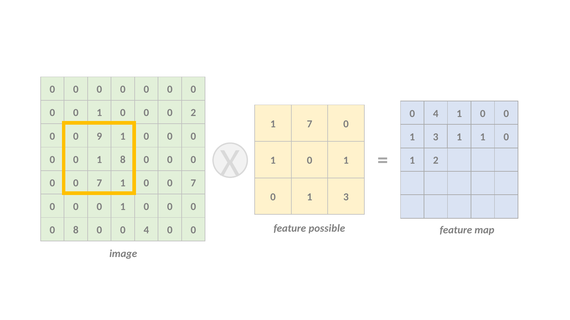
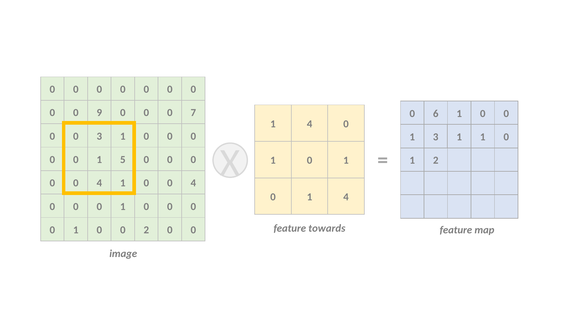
1: 1 -> 9 (99, 113)
0 2: 2 -> 7 (193, 113)
4: 4 -> 6 (436, 114)
7: 7 -> 4 (310, 124)
0 9: 9 -> 3 (99, 136)
1 8: 8 -> 5 (123, 160)
7: 7 -> 4 (99, 183)
1 0 0 7: 7 -> 4 (193, 183)
0 1 3: 3 -> 4 (346, 197)
possible: possible -> towards (327, 229)
8: 8 -> 1 (76, 230)
0 0 4: 4 -> 2 (146, 230)
